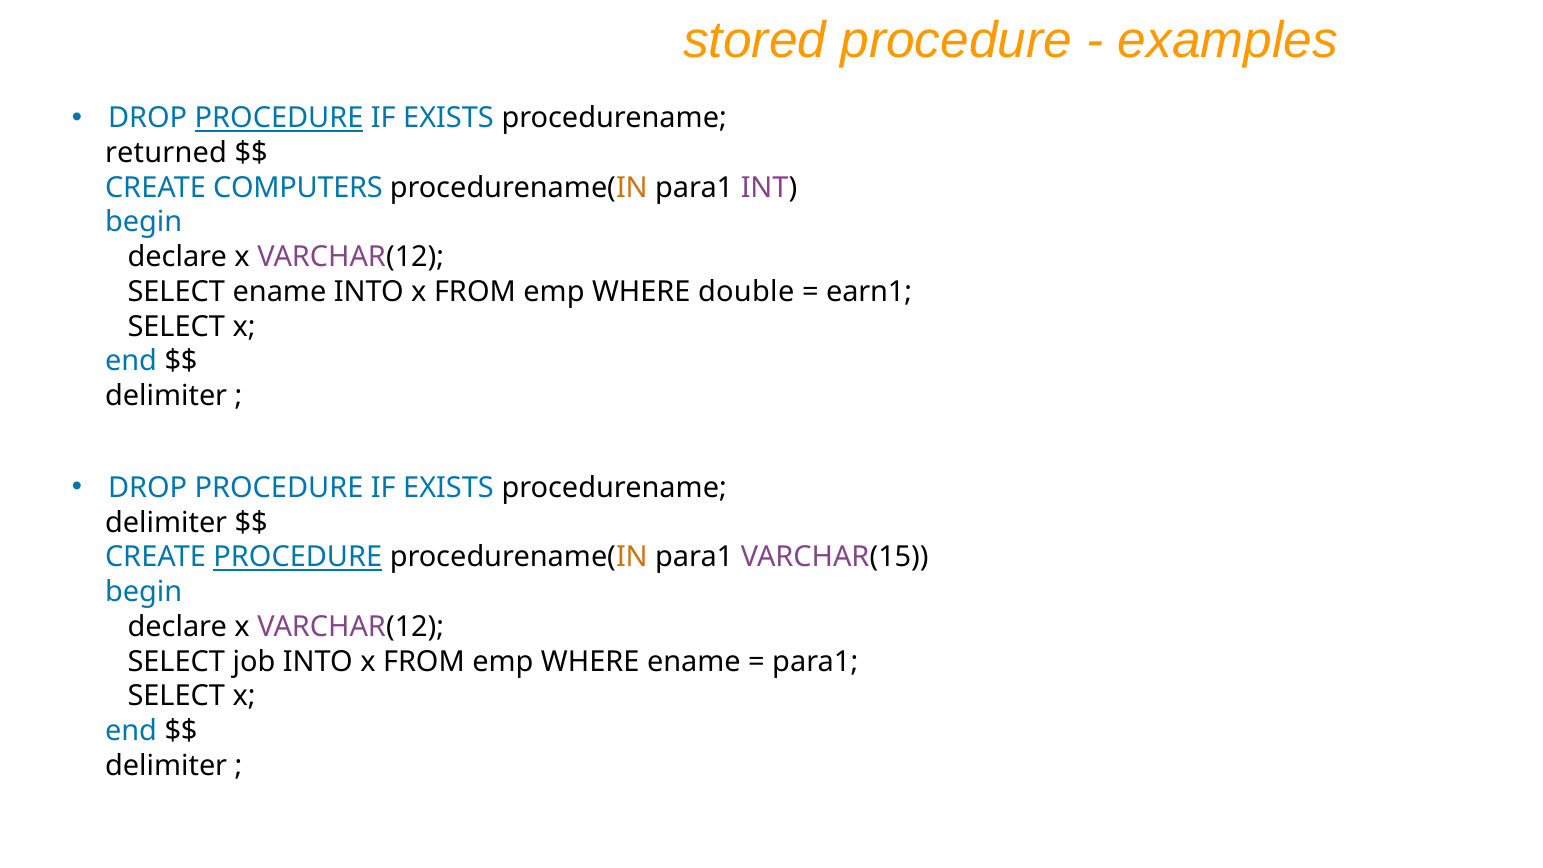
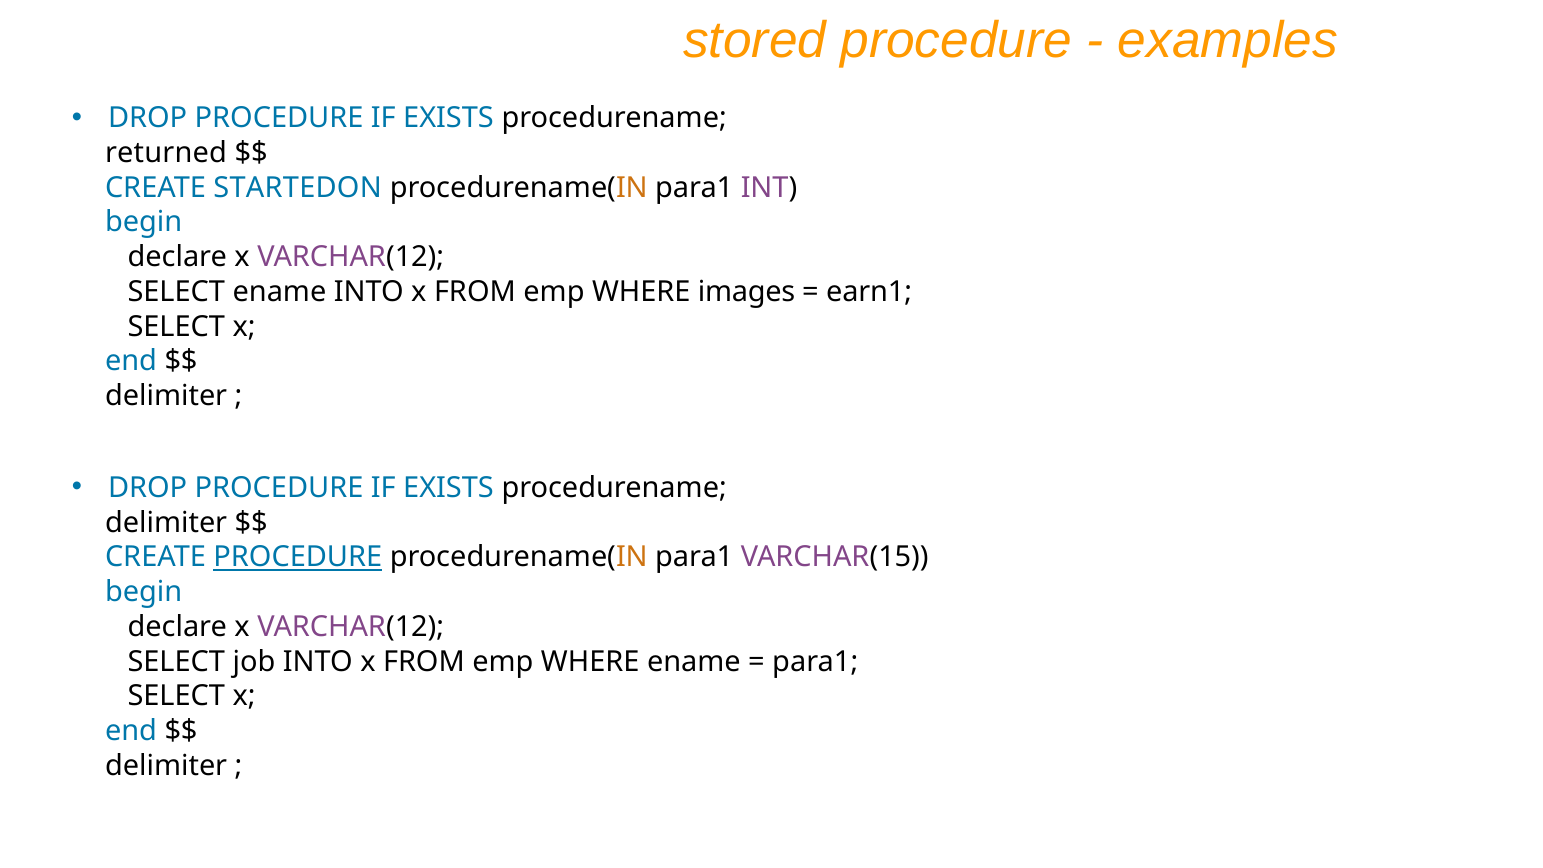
PROCEDURE underline: present -> none (279, 118)
COMPUTERS: COMPUTERS -> STARTEDON (298, 188)
double: double -> images (747, 292)
